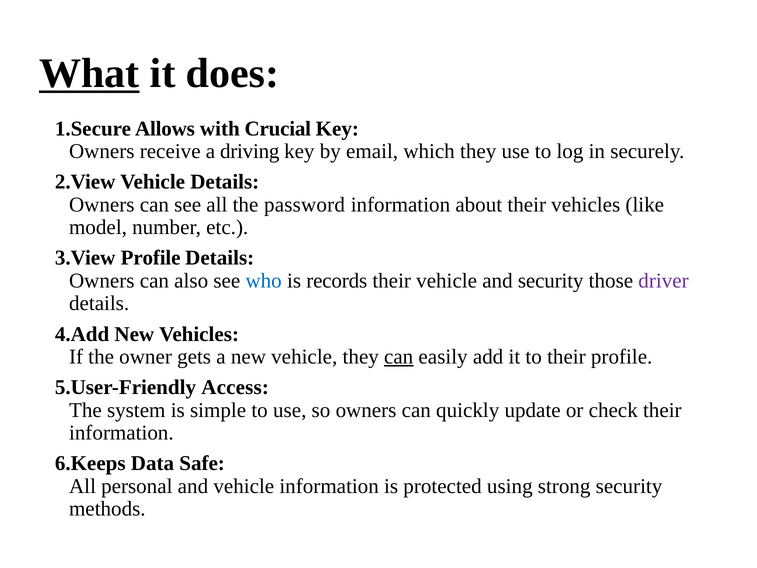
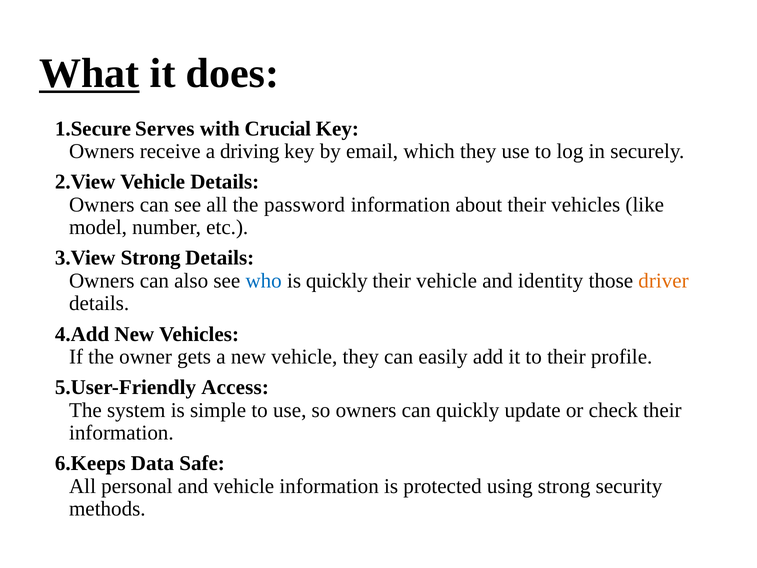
Allows: Allows -> Serves (165, 129)
Profile: Profile -> Strong (151, 258)
is records: records -> quickly (337, 281)
and security: security -> identity (551, 281)
driver colour: purple -> orange (664, 281)
can underline: present -> none (399, 357)
